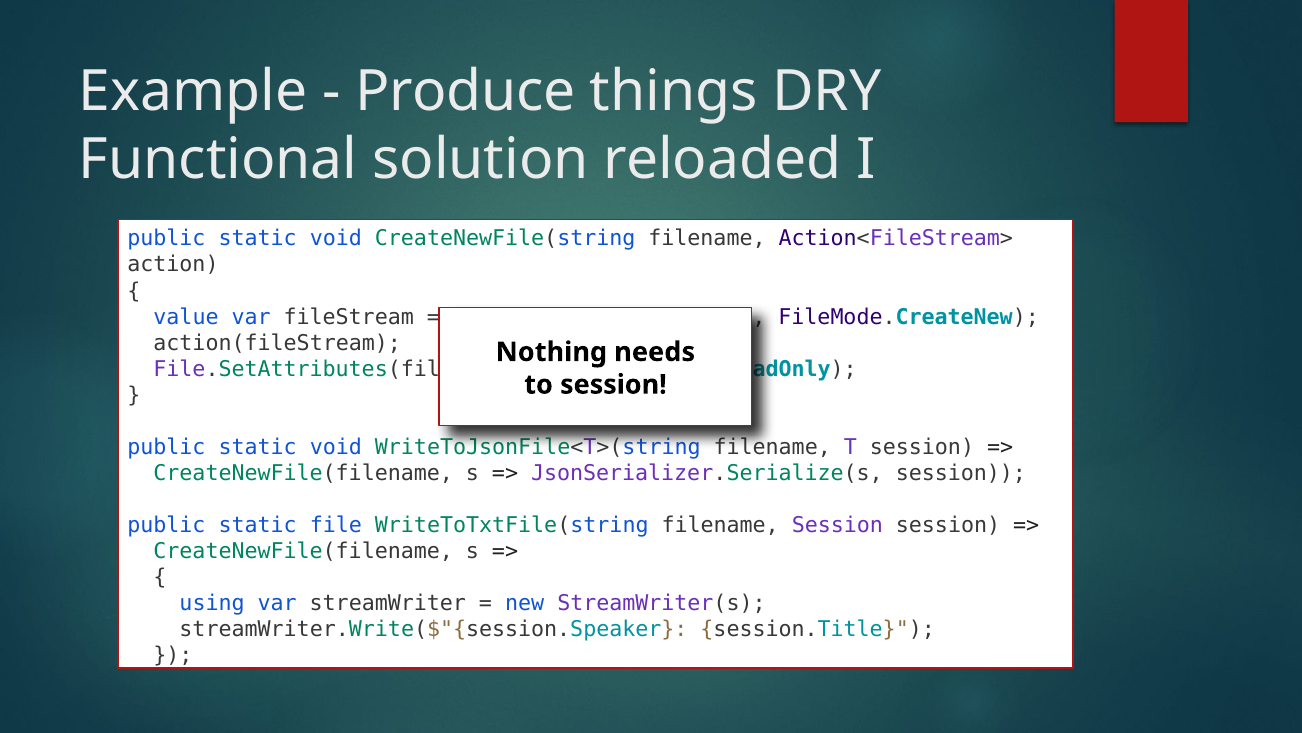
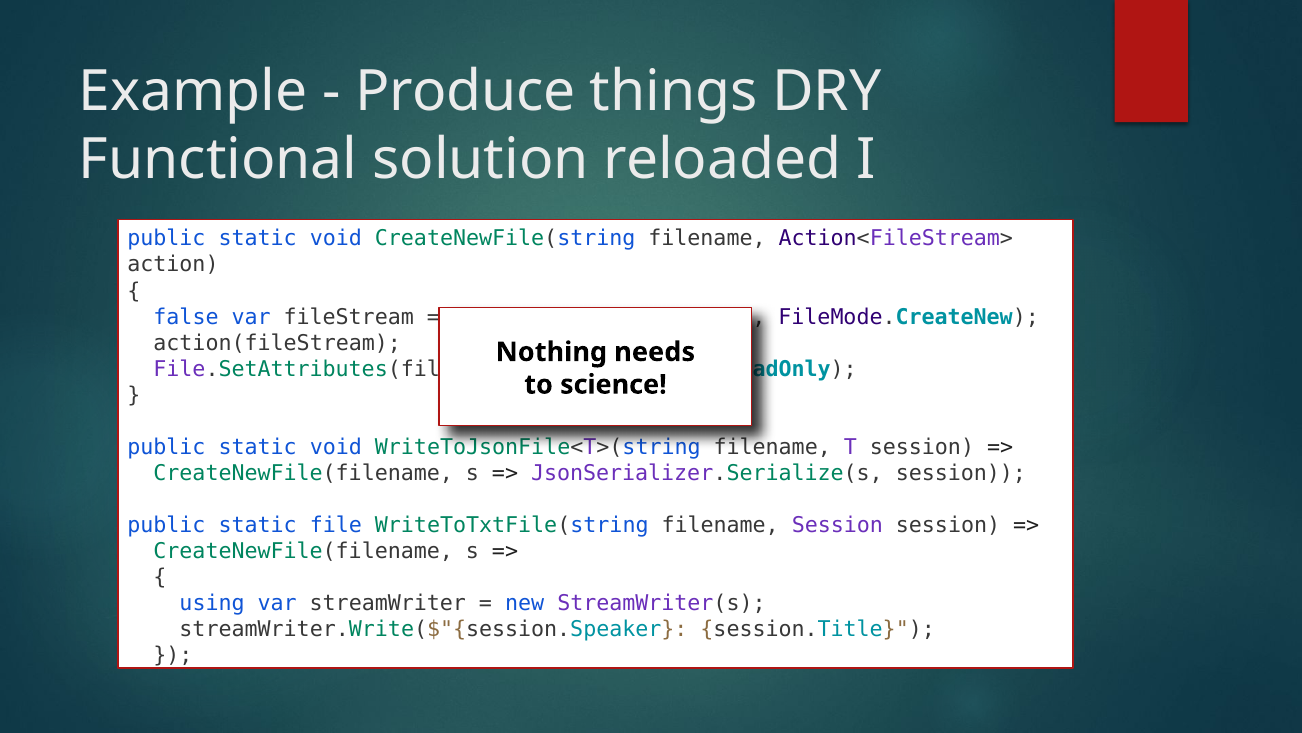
value: value -> false (186, 317)
to session: session -> science (613, 384)
